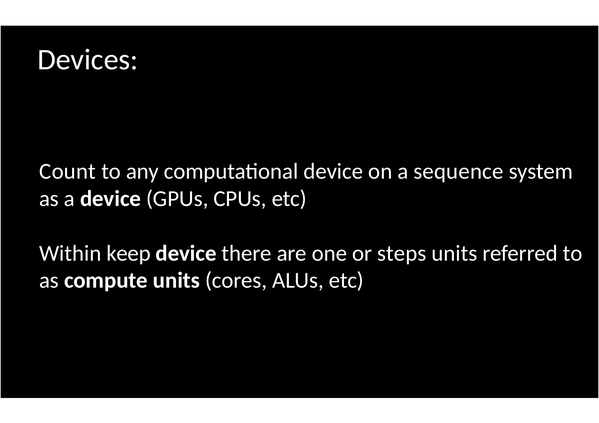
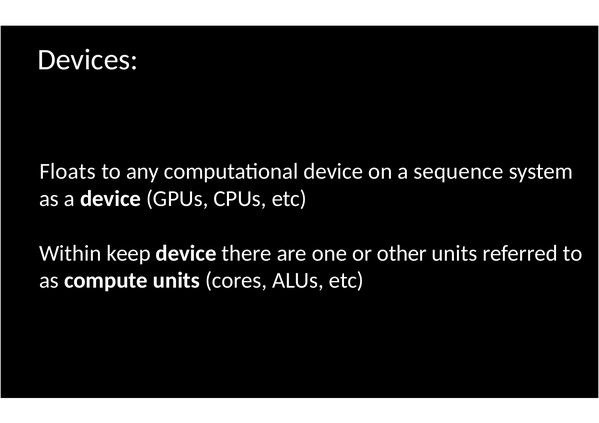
Count: Count -> Floats (68, 172)
steps: steps -> other (402, 253)
